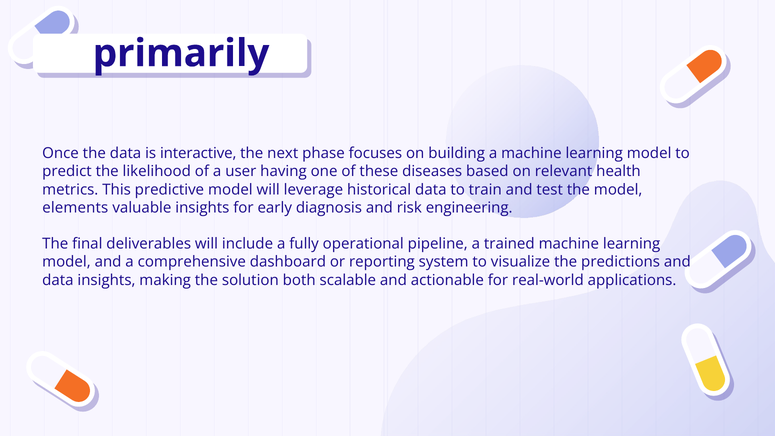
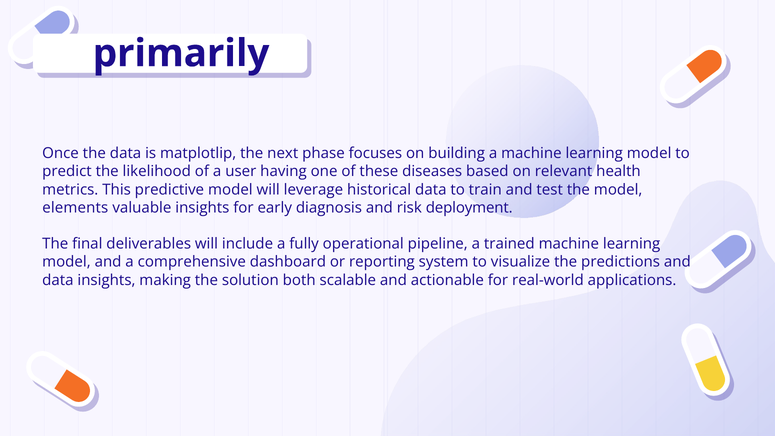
interactive: interactive -> matplotlip (198, 153)
engineering: engineering -> deployment (469, 208)
